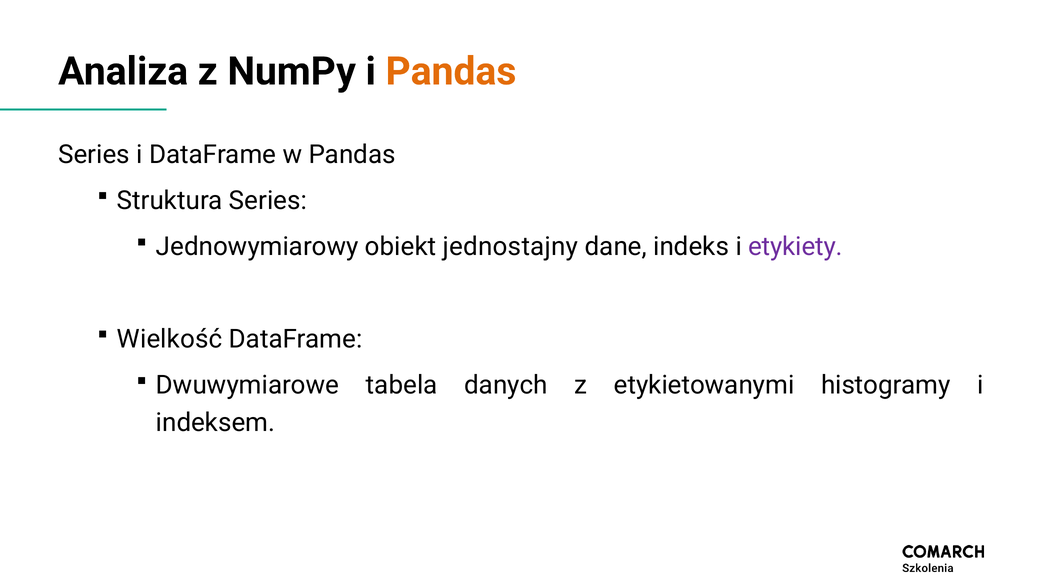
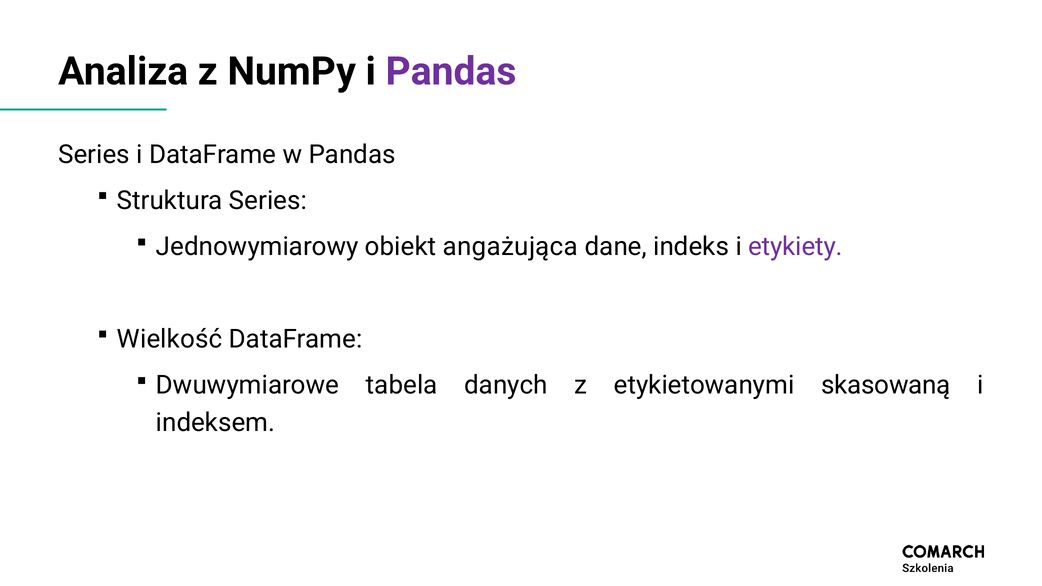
Pandas colour: orange -> purple (451, 72)
jednostajny: jednostajny -> angażująca (510, 247)
histogramy: histogramy -> skasowaną (886, 385)
